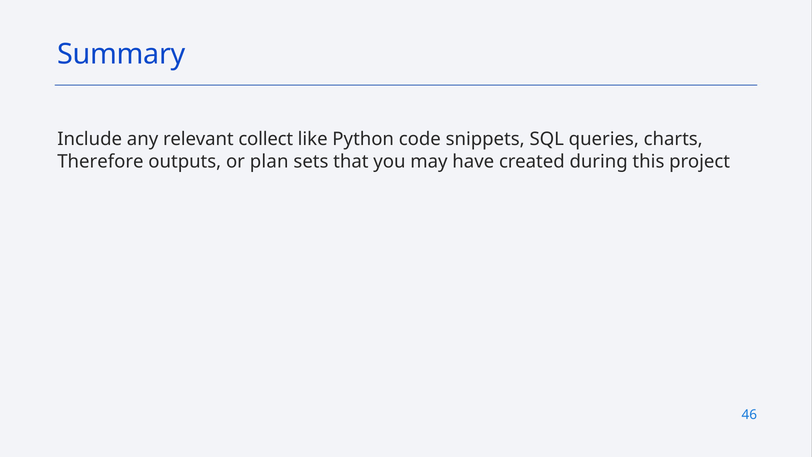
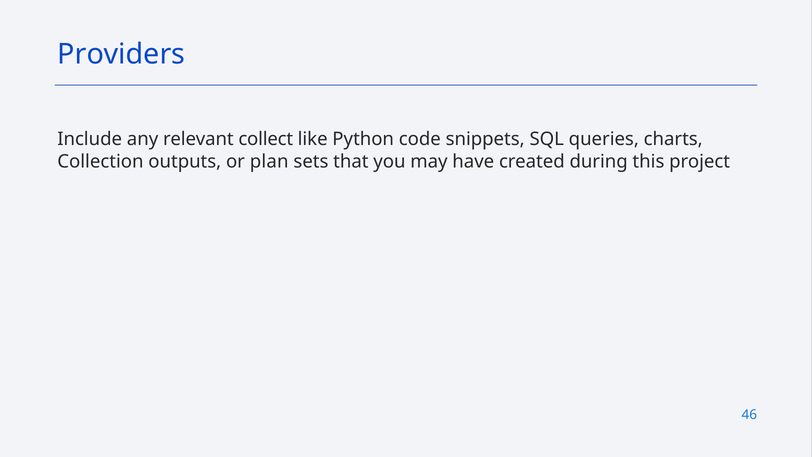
Summary: Summary -> Providers (121, 54)
Therefore: Therefore -> Collection (100, 162)
